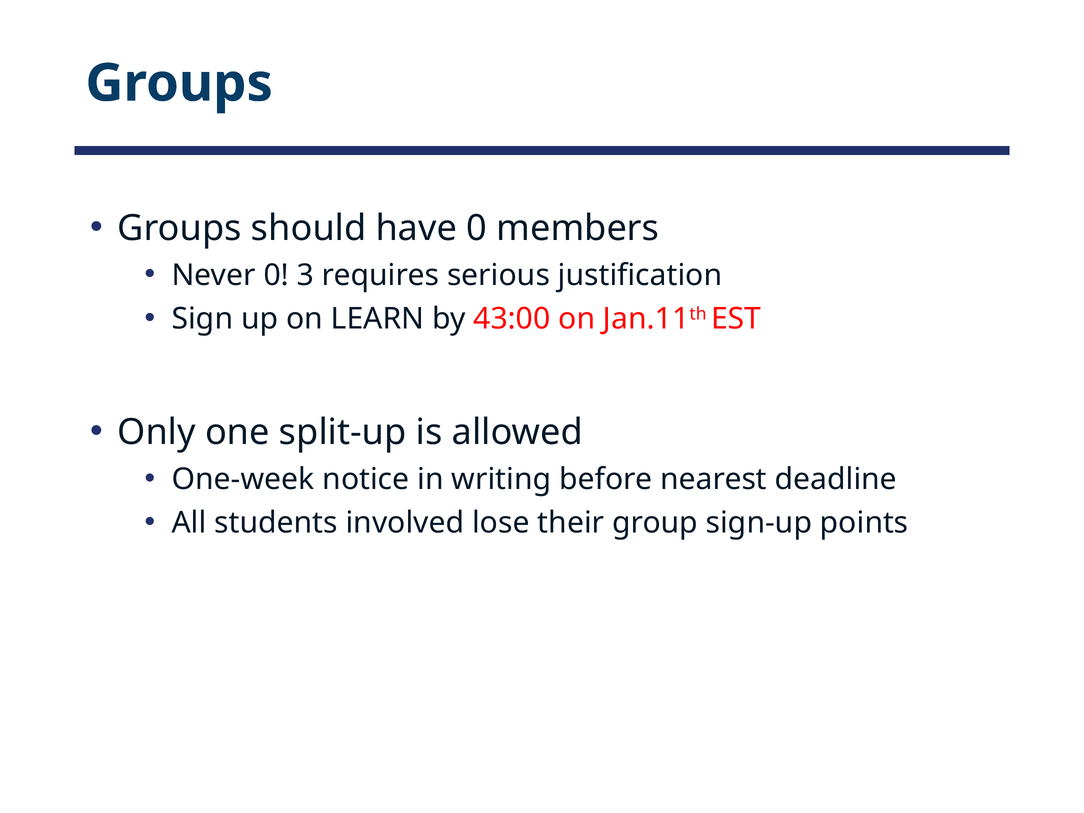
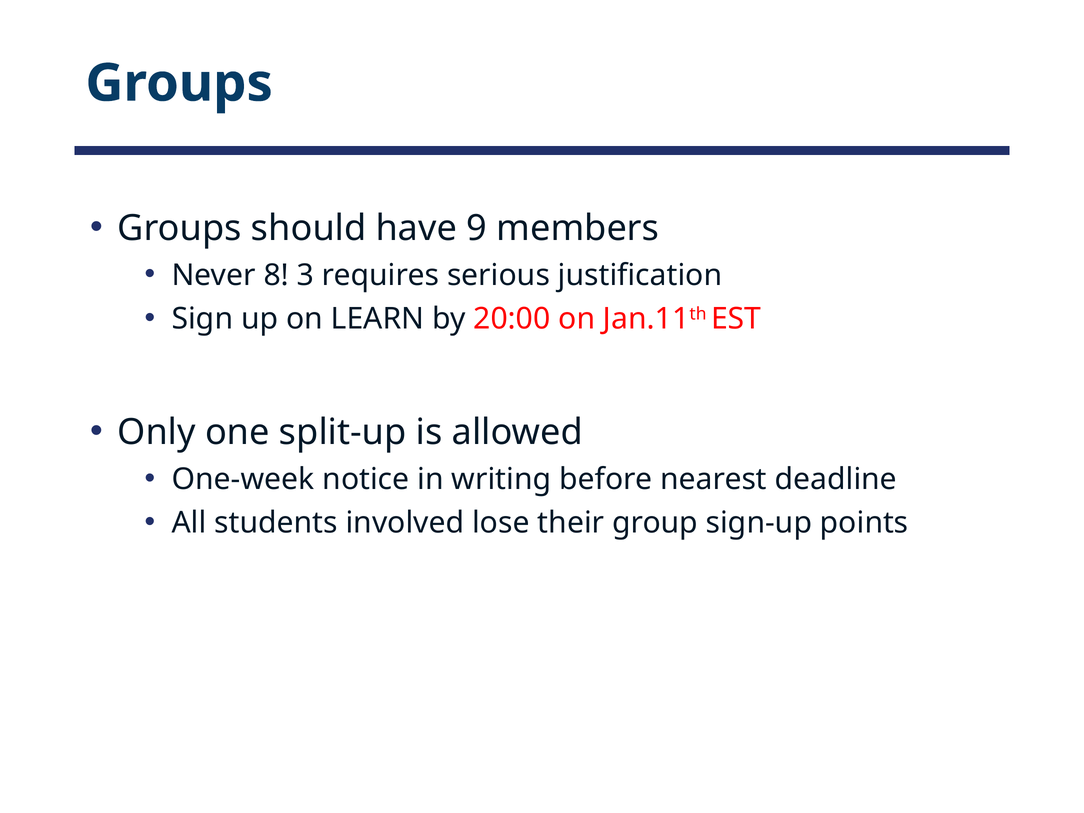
have 0: 0 -> 9 (477, 228)
Never 0: 0 -> 8 (276, 275)
43:00: 43:00 -> 20:00 (512, 319)
